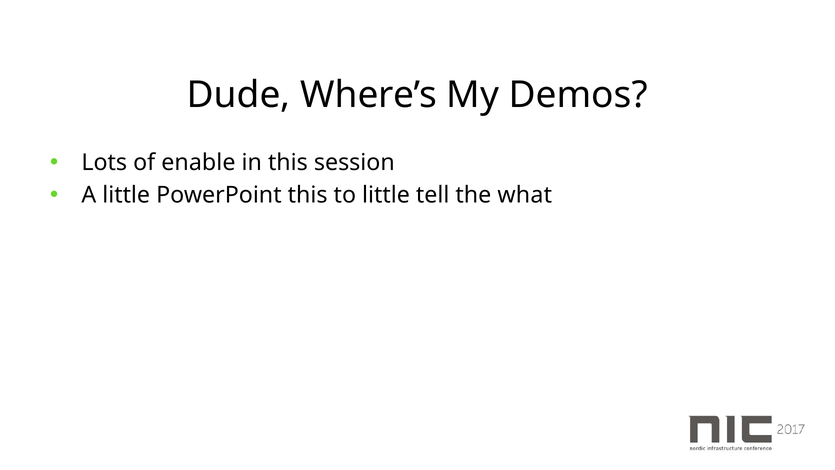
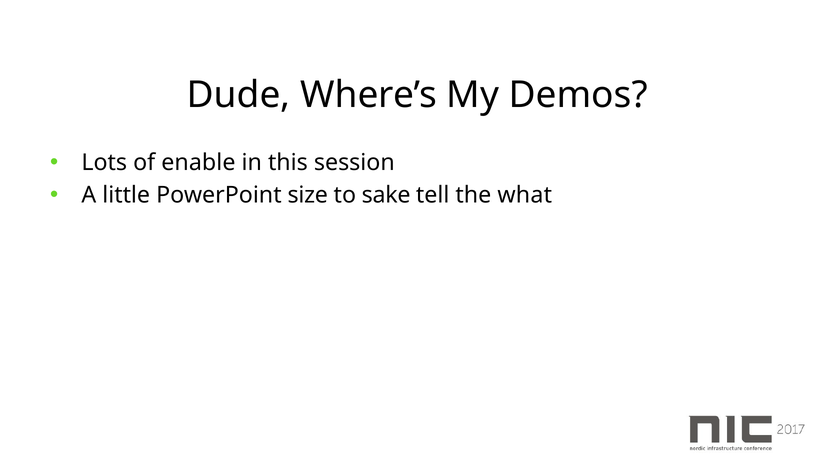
PowerPoint this: this -> size (308, 195)
to little: little -> sake (386, 195)
